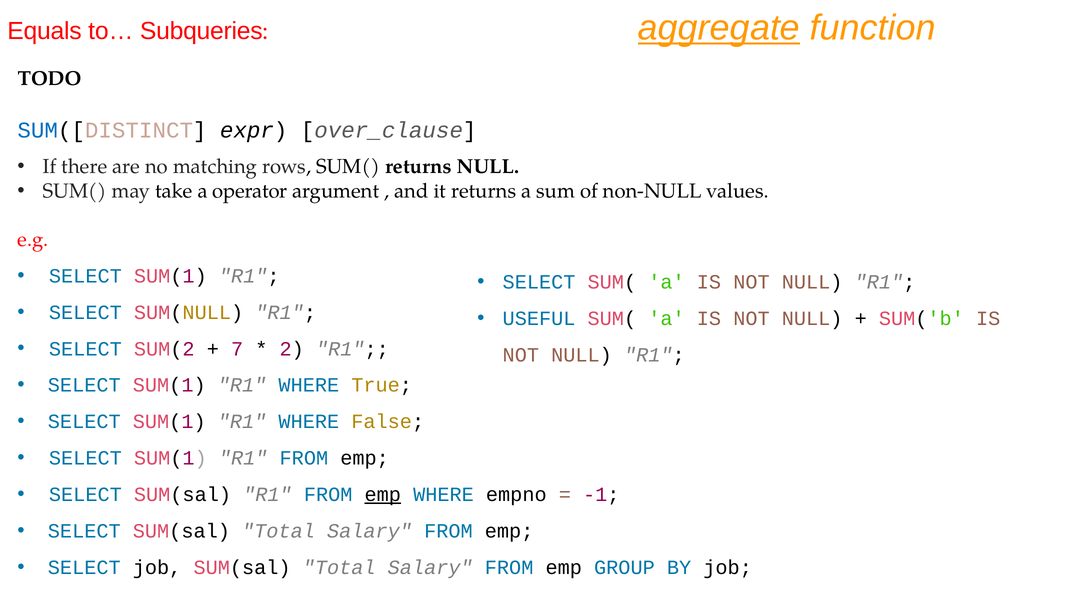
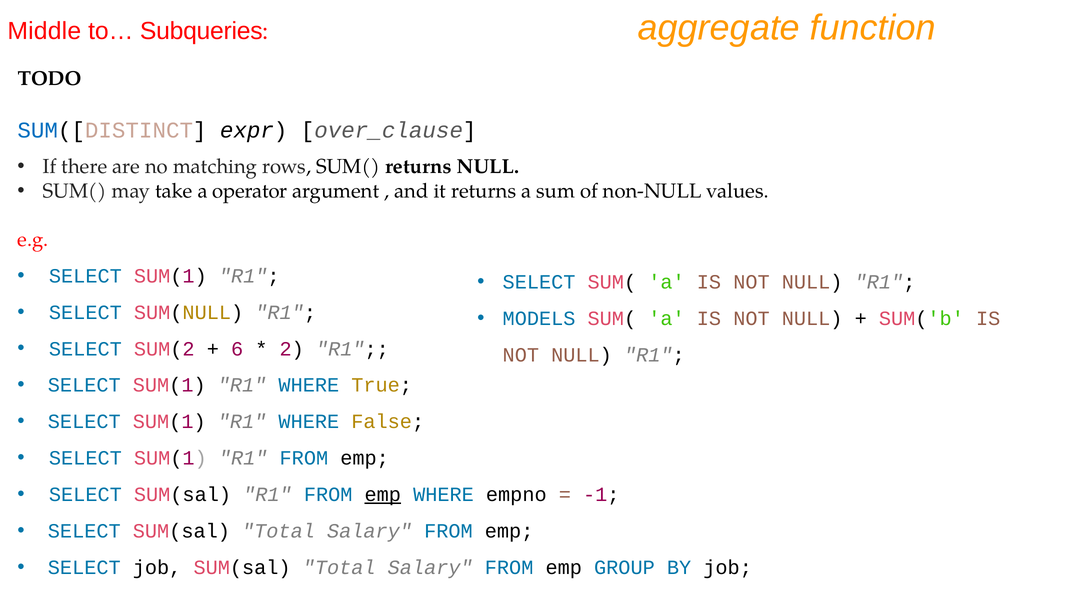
Equals: Equals -> Middle (44, 31)
aggregate underline: present -> none (719, 28)
USEFUL: USEFUL -> MODELS (539, 319)
7: 7 -> 6 (237, 349)
